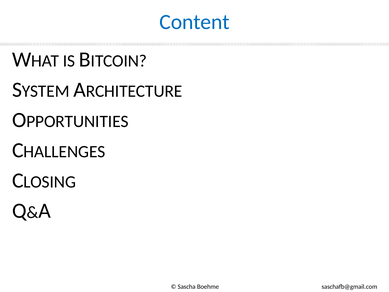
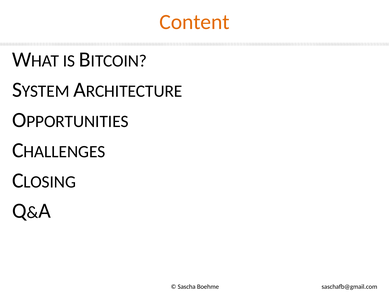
Content colour: blue -> orange (195, 22)
